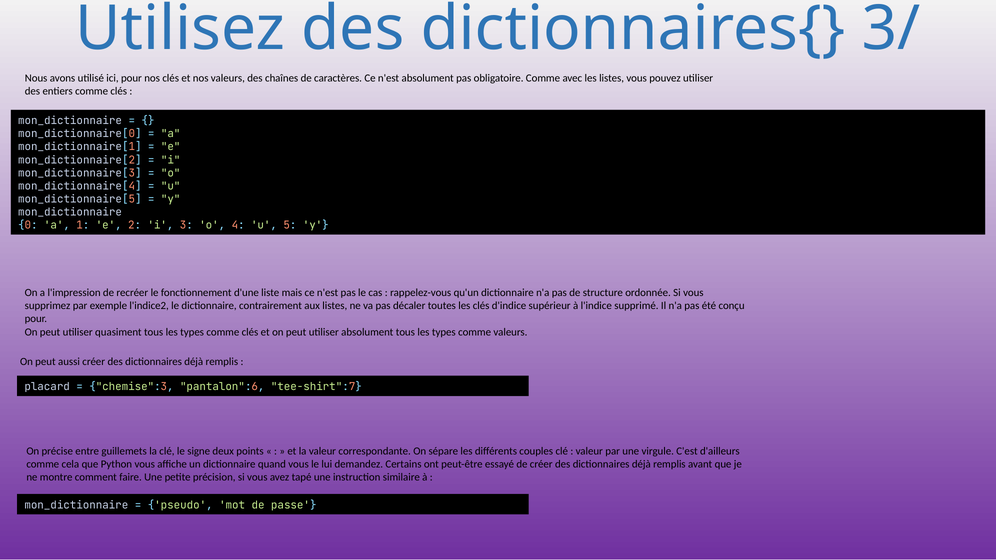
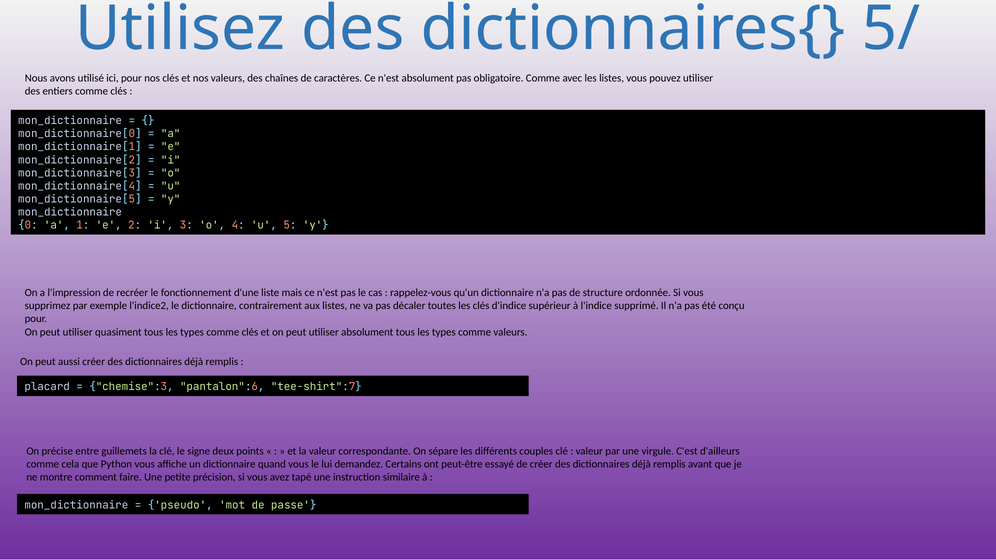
3/: 3/ -> 5/ (891, 29)
